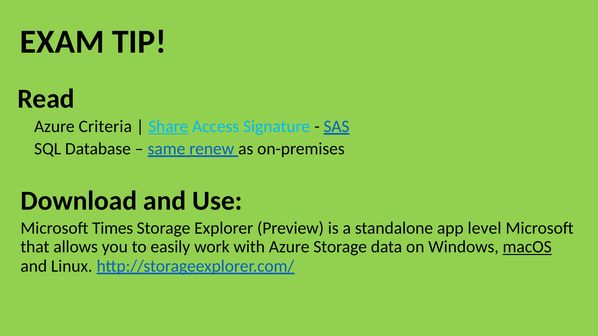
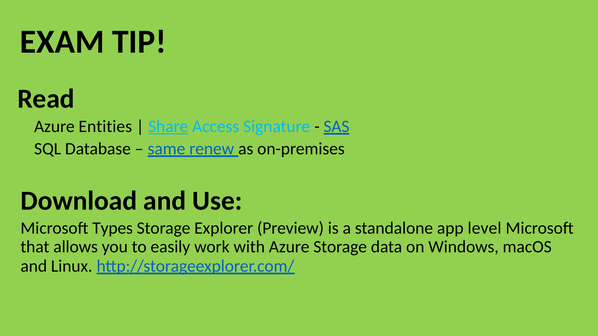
Criteria: Criteria -> Entities (105, 127)
Times: Times -> Types (113, 228)
macOS underline: present -> none (527, 247)
